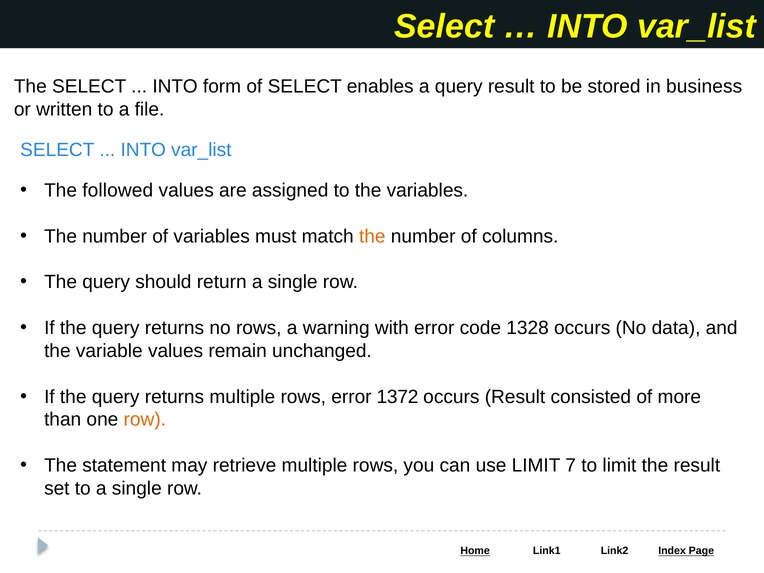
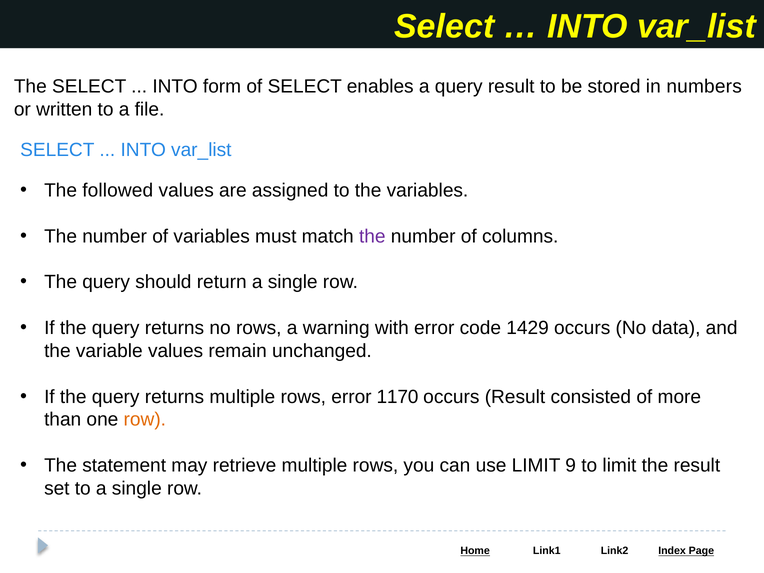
business: business -> numbers (704, 87)
the colour: orange -> purple (372, 236)
1328: 1328 -> 1429 (528, 328)
1372: 1372 -> 1170 (398, 397)
7: 7 -> 9 (571, 466)
